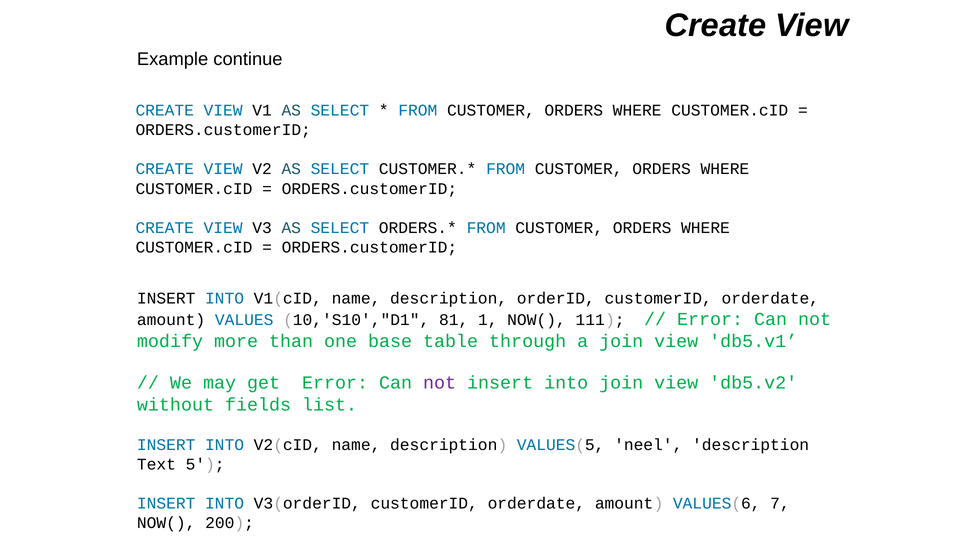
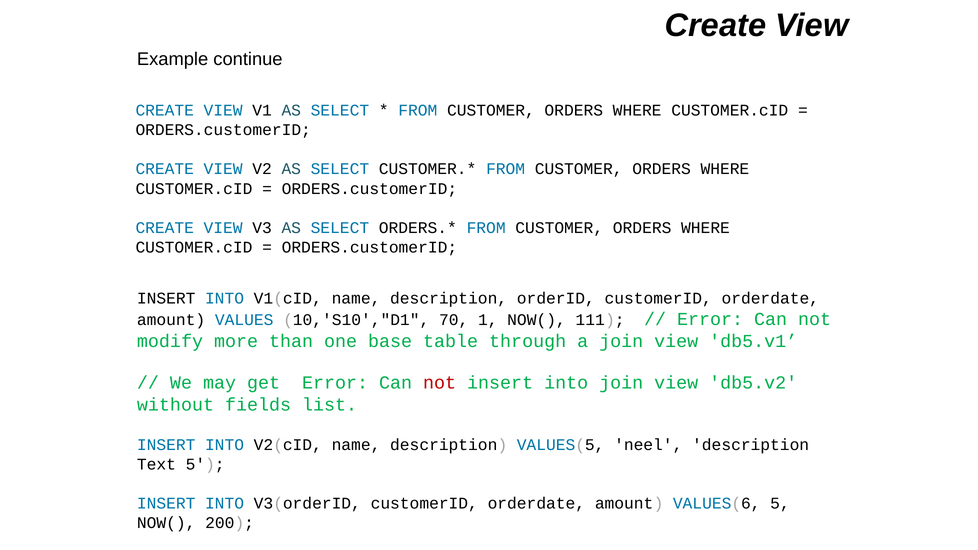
81: 81 -> 70 (454, 320)
not colour: purple -> red (440, 383)
VALUES(6 7: 7 -> 5 (780, 504)
